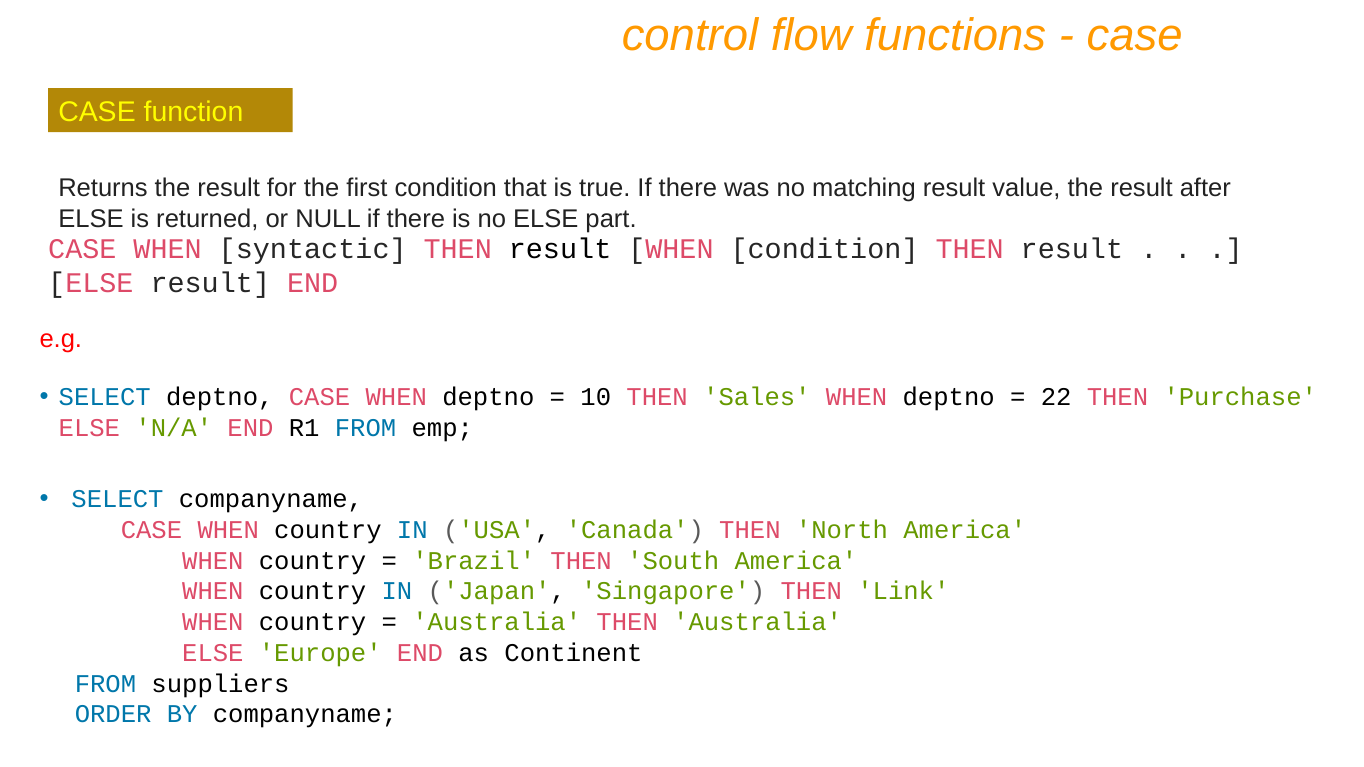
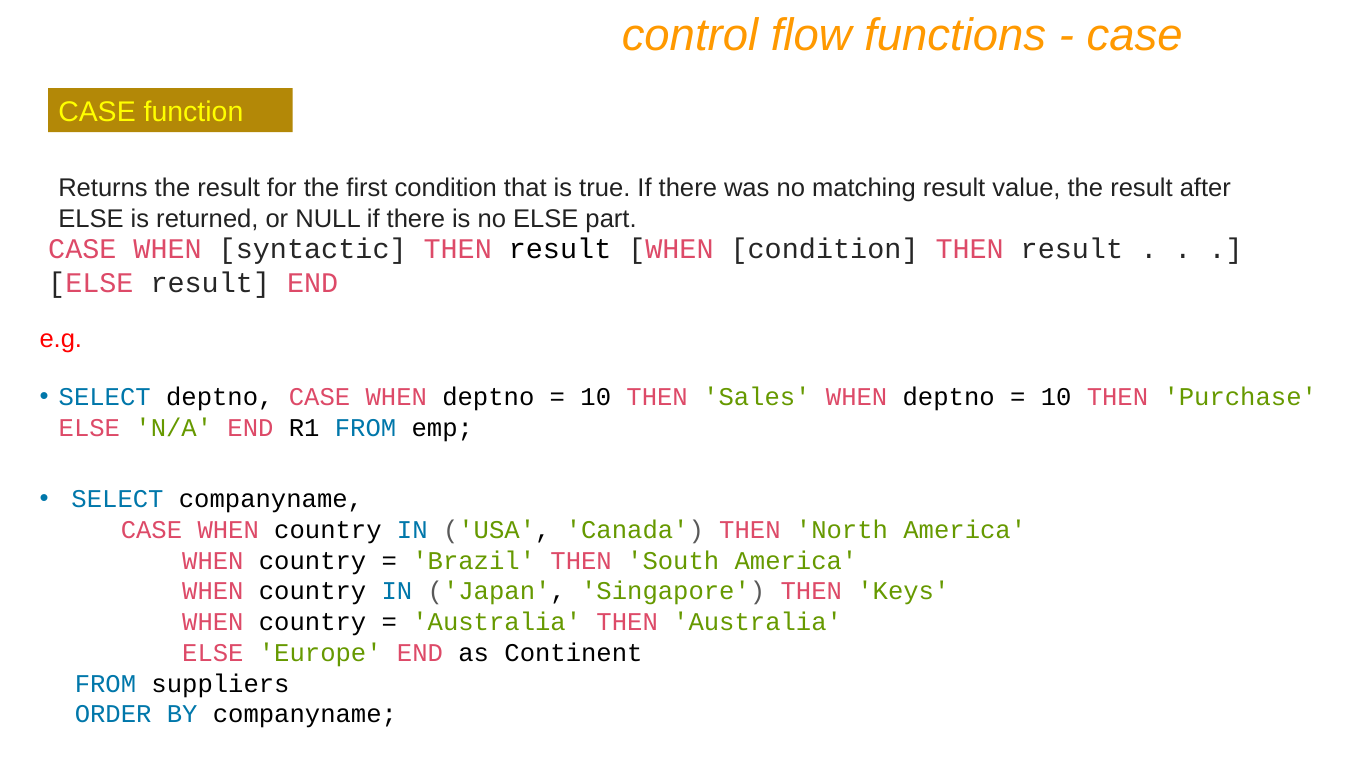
22: 22 -> 10 (1056, 397)
Link: Link -> Keys (903, 592)
